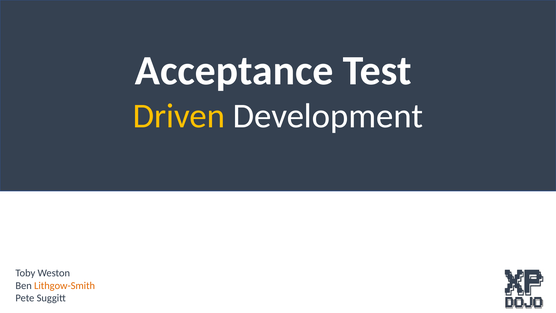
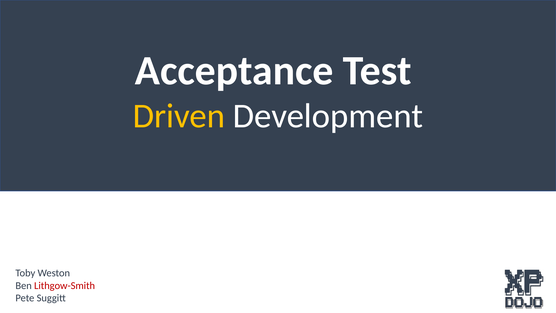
Lithgow-Smith colour: orange -> red (65, 285)
